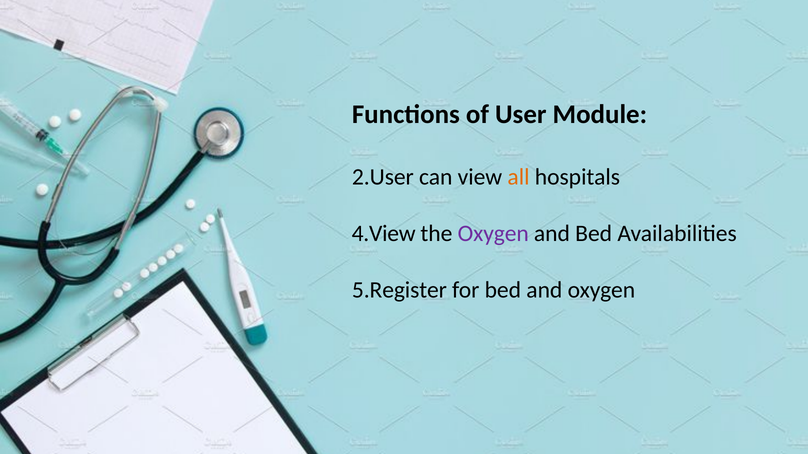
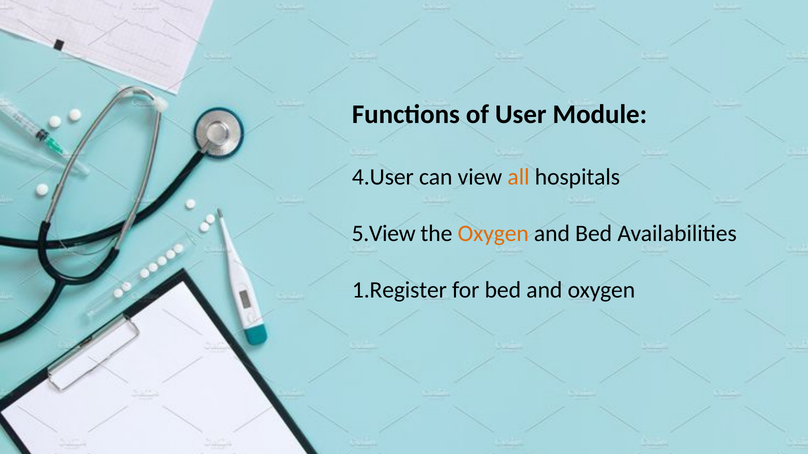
2.User: 2.User -> 4.User (383, 177)
4.View: 4.View -> 5.View (384, 234)
Oxygen colour: purple -> orange (493, 234)
5.Register: 5.Register -> 1.Register (399, 290)
